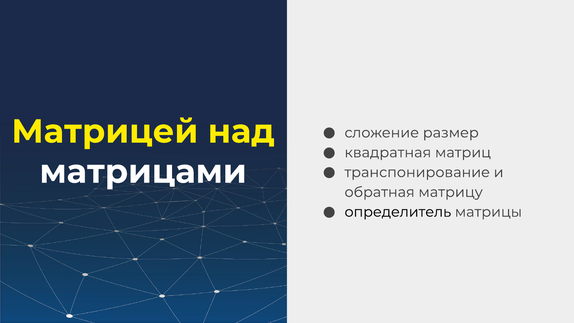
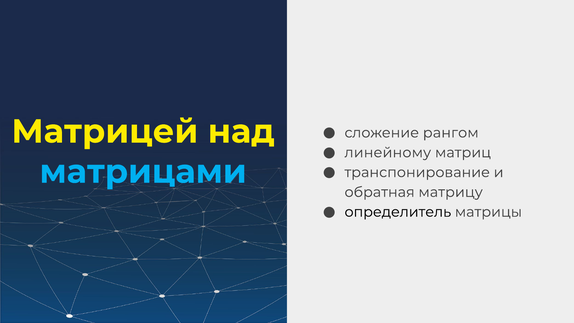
размер: размер -> рангом (451, 133)
квадратная: квадратная -> линейному (388, 153)
матрицами colour: white -> light blue (143, 172)
